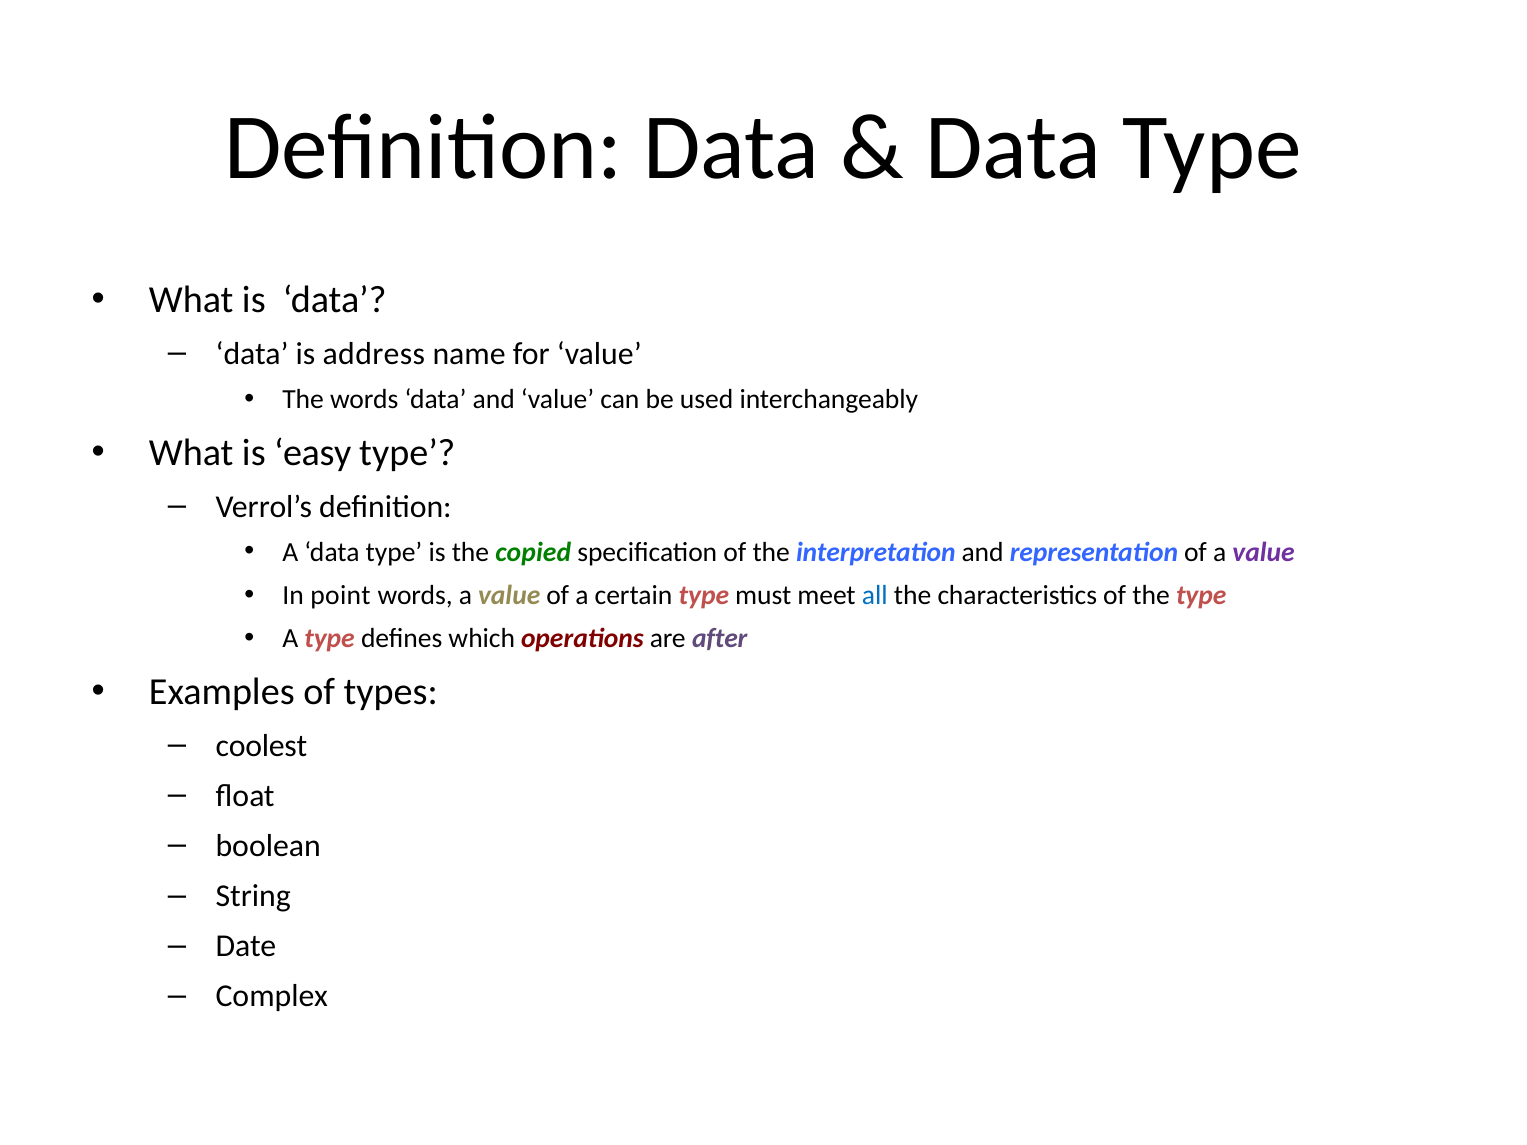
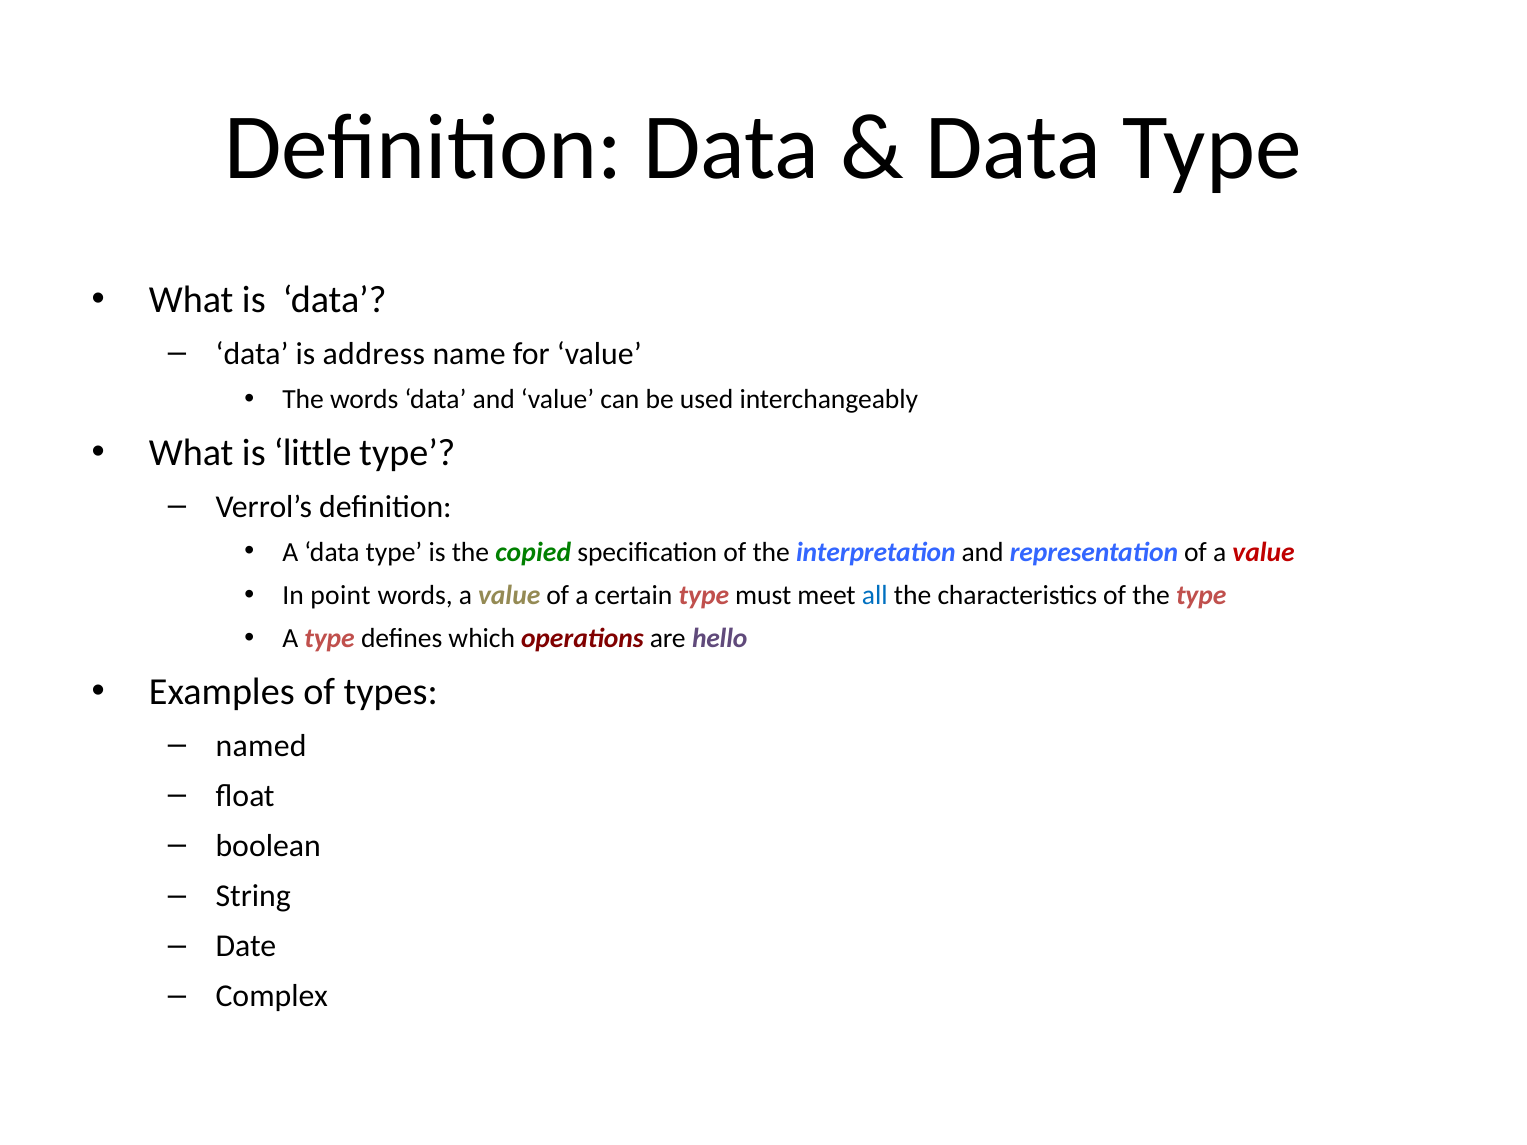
easy: easy -> little (313, 453)
value colour: purple -> red (1264, 552)
after: after -> hello (720, 639)
coolest: coolest -> named (261, 746)
